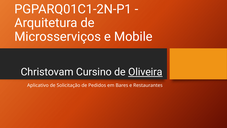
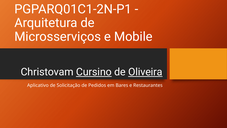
Cursino underline: none -> present (94, 72)
